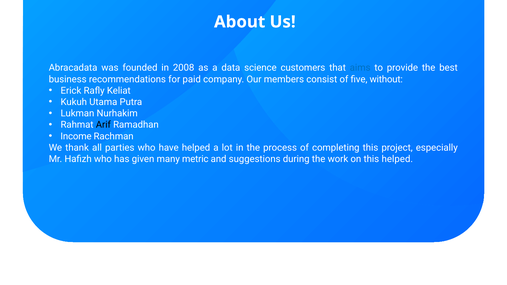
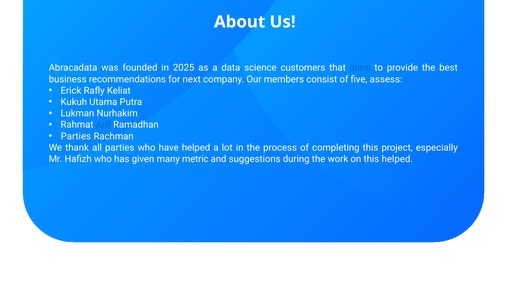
2008: 2008 -> 2025 (184, 68)
paid: paid -> next (192, 79)
without: without -> assess (386, 79)
Arif colour: black -> blue (103, 125)
Income: Income -> Parties (76, 136)
